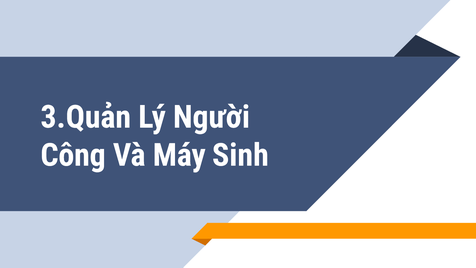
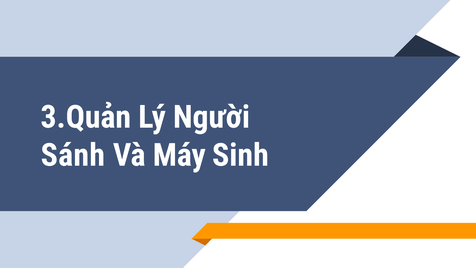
Công: Công -> Sánh (73, 155)
